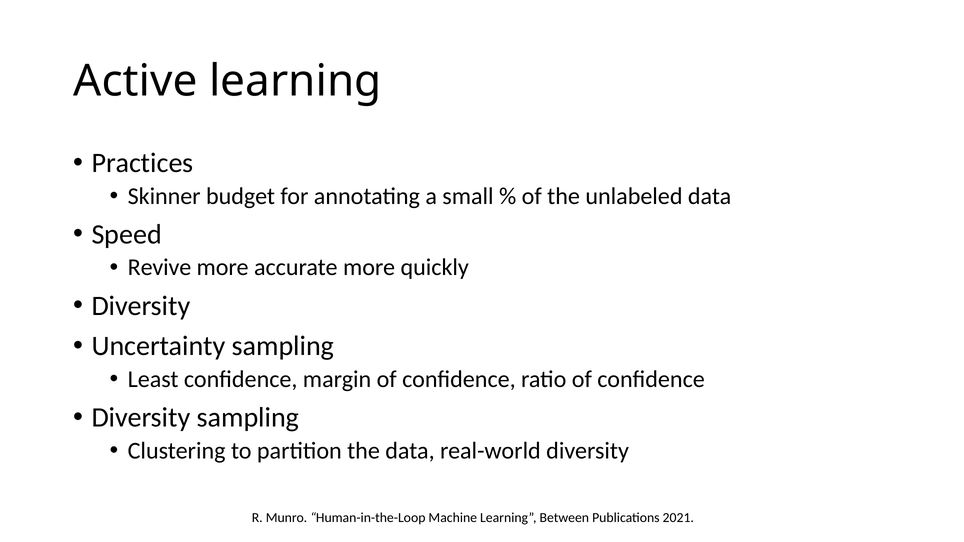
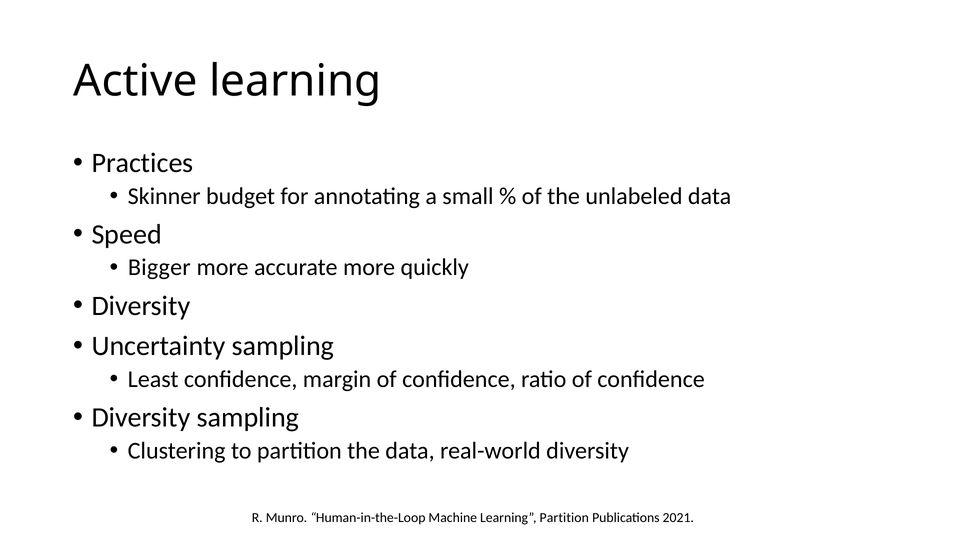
Revive: Revive -> Bigger (159, 268)
Learning Between: Between -> Partition (564, 518)
